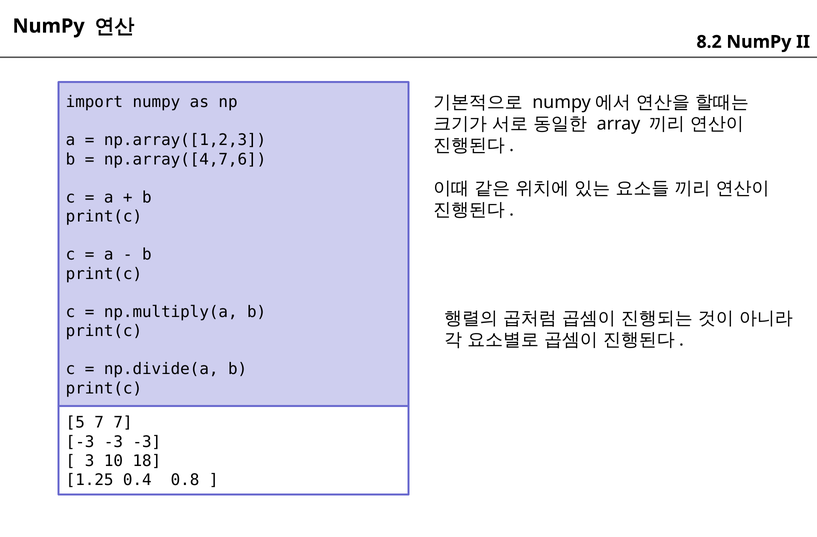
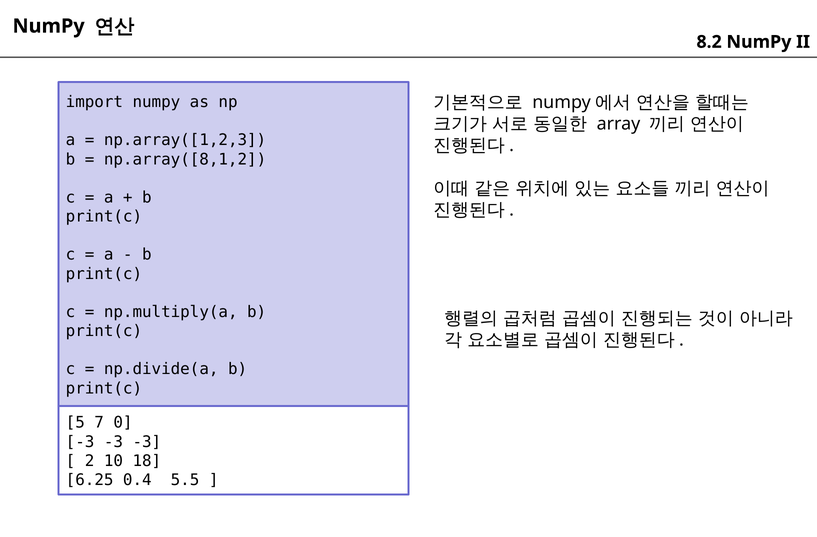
np.array([4,7,6: np.array([4,7,6 -> np.array([8,1,2 (185, 159)
7 7: 7 -> 0 (123, 422)
3: 3 -> 2 (90, 461)
1.25: 1.25 -> 6.25 (90, 480)
0.8: 0.8 -> 5.5 (185, 480)
